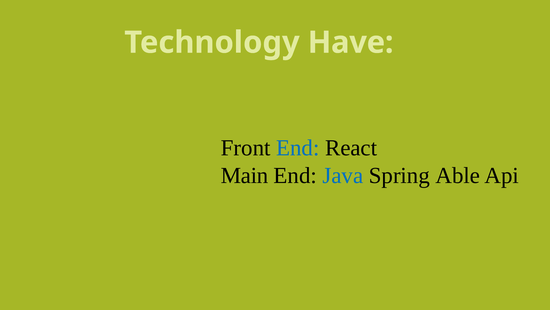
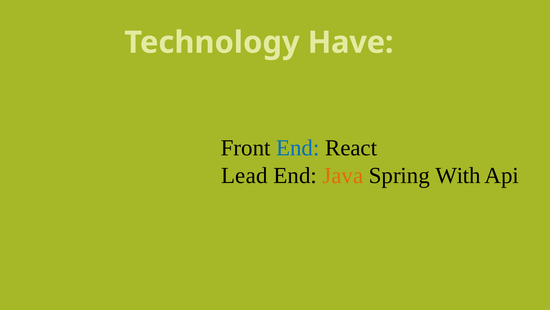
Main: Main -> Lead (244, 175)
Java colour: blue -> orange (343, 175)
Able: Able -> With (458, 175)
